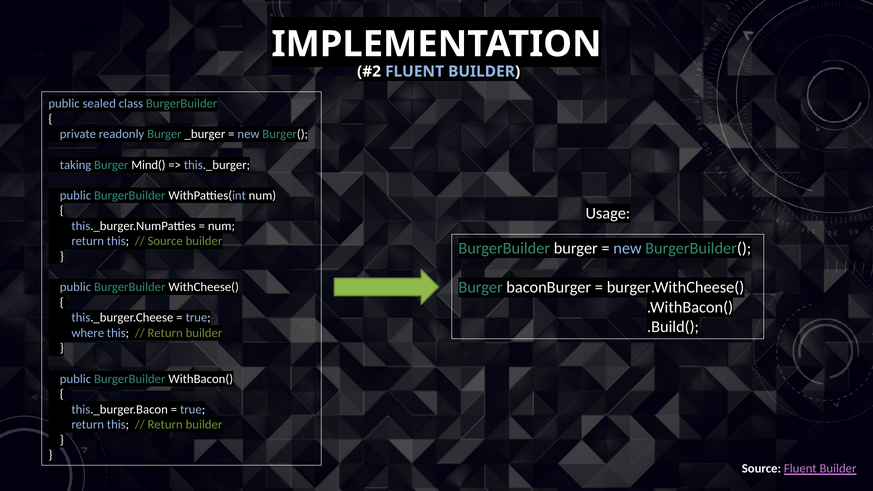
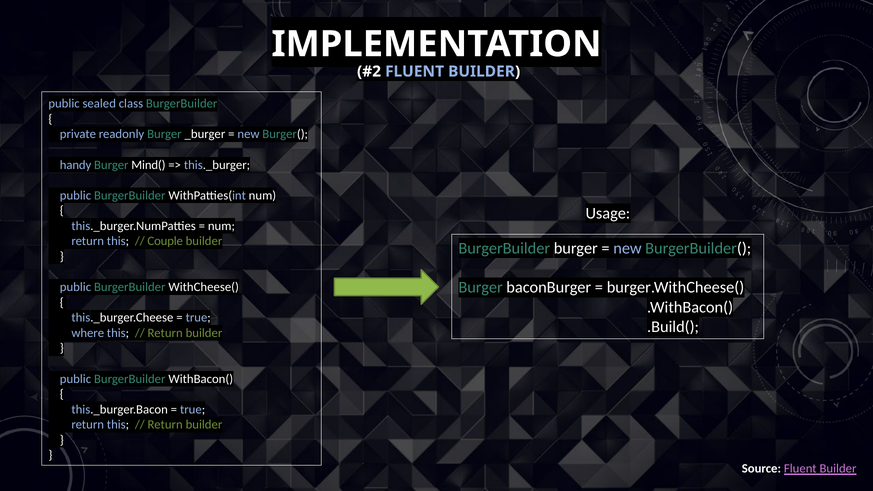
taking: taking -> handy (76, 165)
Source: Source -> Couple (165, 241)
